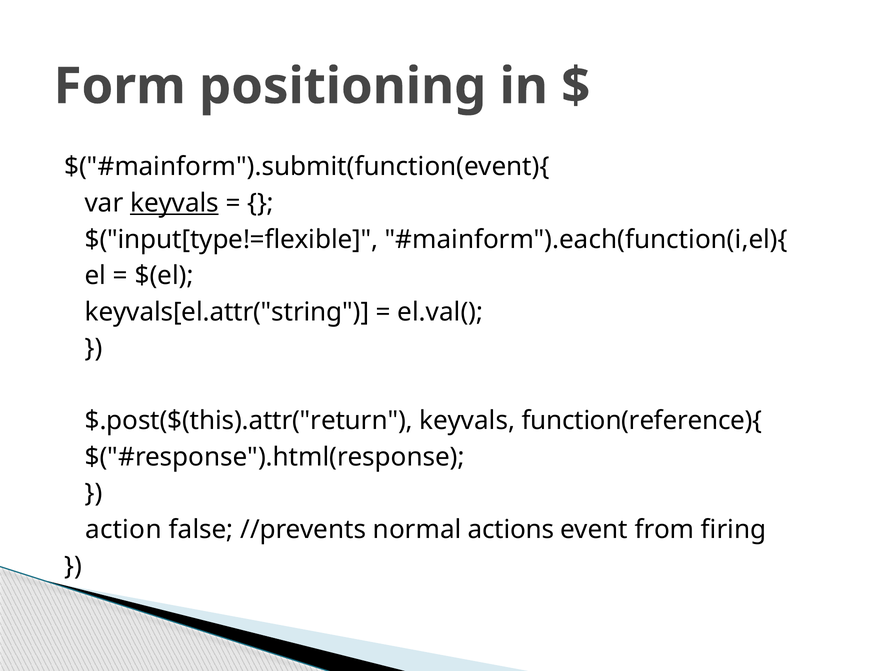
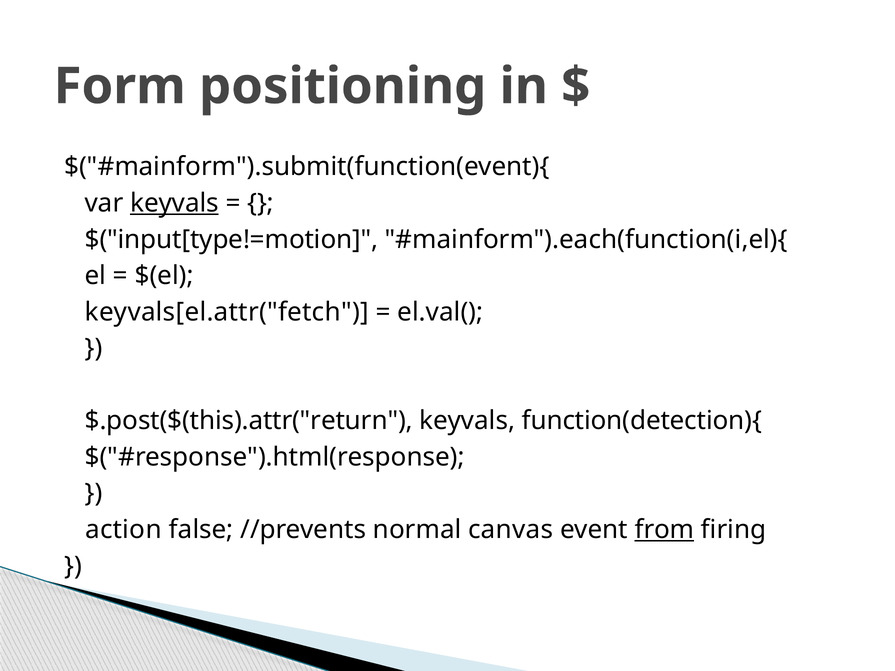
$("input[type!=flexible: $("input[type!=flexible -> $("input[type!=motion (231, 239)
keyvals[el.attr("string: keyvals[el.attr("string -> keyvals[el.attr("fetch (227, 312)
function(reference){: function(reference){ -> function(detection){ (642, 421)
actions: actions -> canvas (511, 530)
from underline: none -> present (664, 530)
